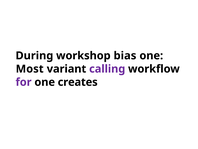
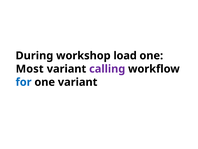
bias: bias -> load (125, 55)
for colour: purple -> blue (24, 82)
one creates: creates -> variant (78, 82)
